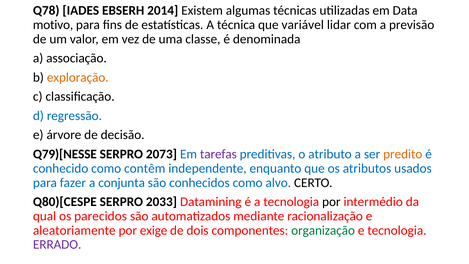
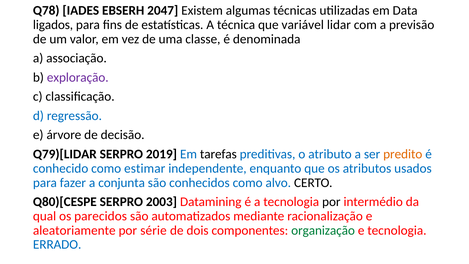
2014: 2014 -> 2047 (163, 11)
motivo: motivo -> ligados (53, 25)
exploração colour: orange -> purple (78, 77)
Q79)[NESSE: Q79)[NESSE -> Q79)[LIDAR (65, 154)
2073: 2073 -> 2019 (161, 154)
tarefas colour: purple -> black (218, 154)
contêm: contêm -> estimar (145, 168)
2033: 2033 -> 2003 (161, 202)
exige: exige -> série (153, 230)
ERRADO colour: purple -> blue (57, 244)
